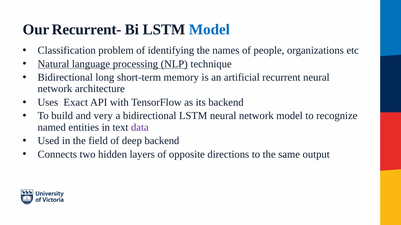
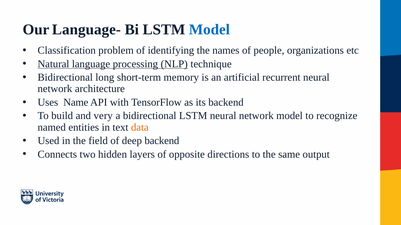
Recurrent-: Recurrent- -> Language- (86, 30)
Exact: Exact -> Name (76, 103)
data colour: purple -> orange (140, 128)
